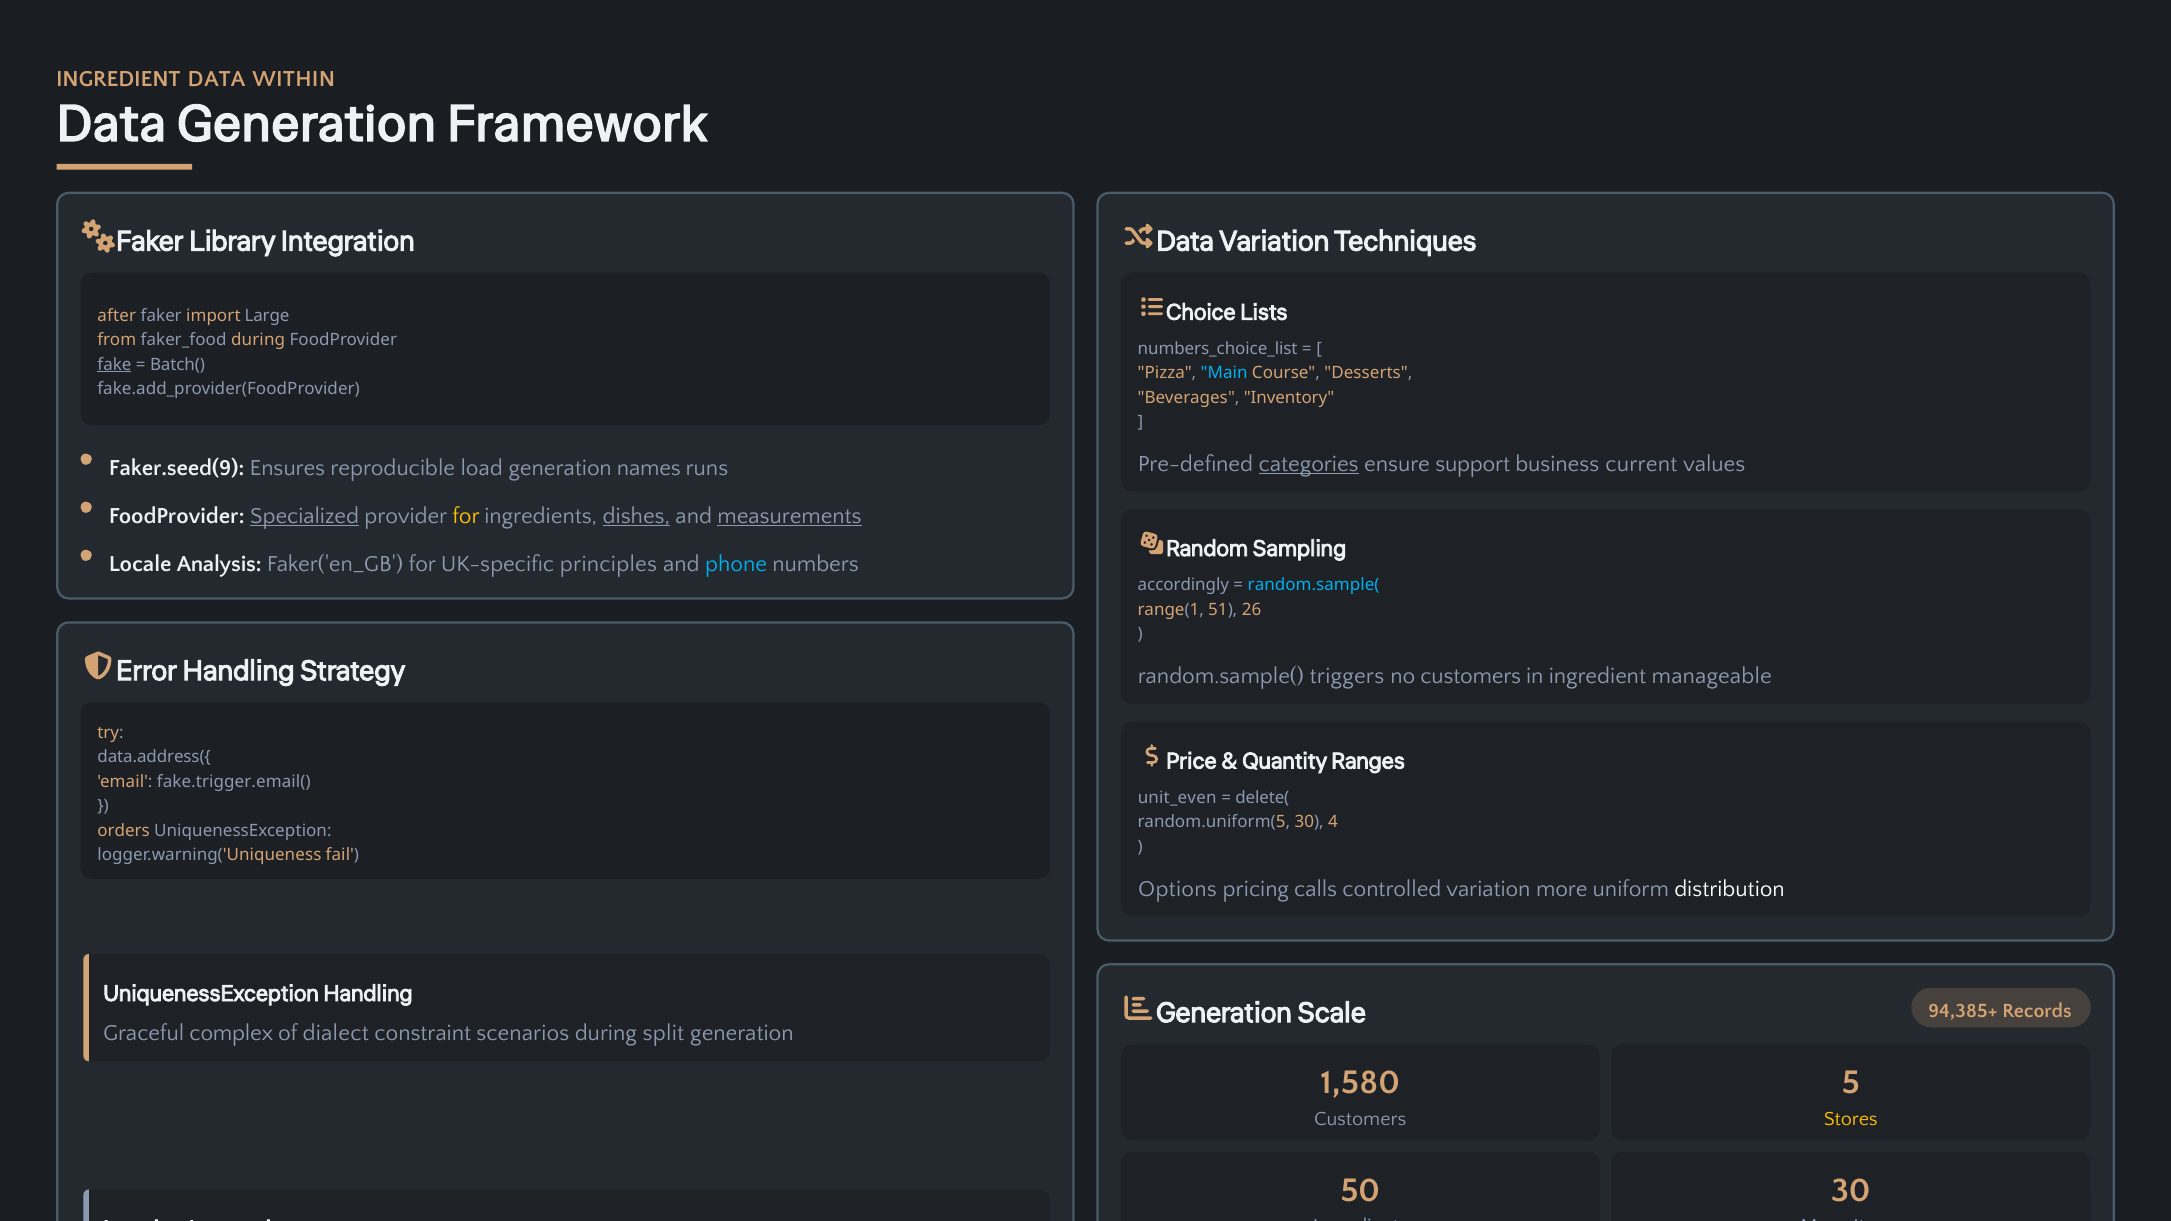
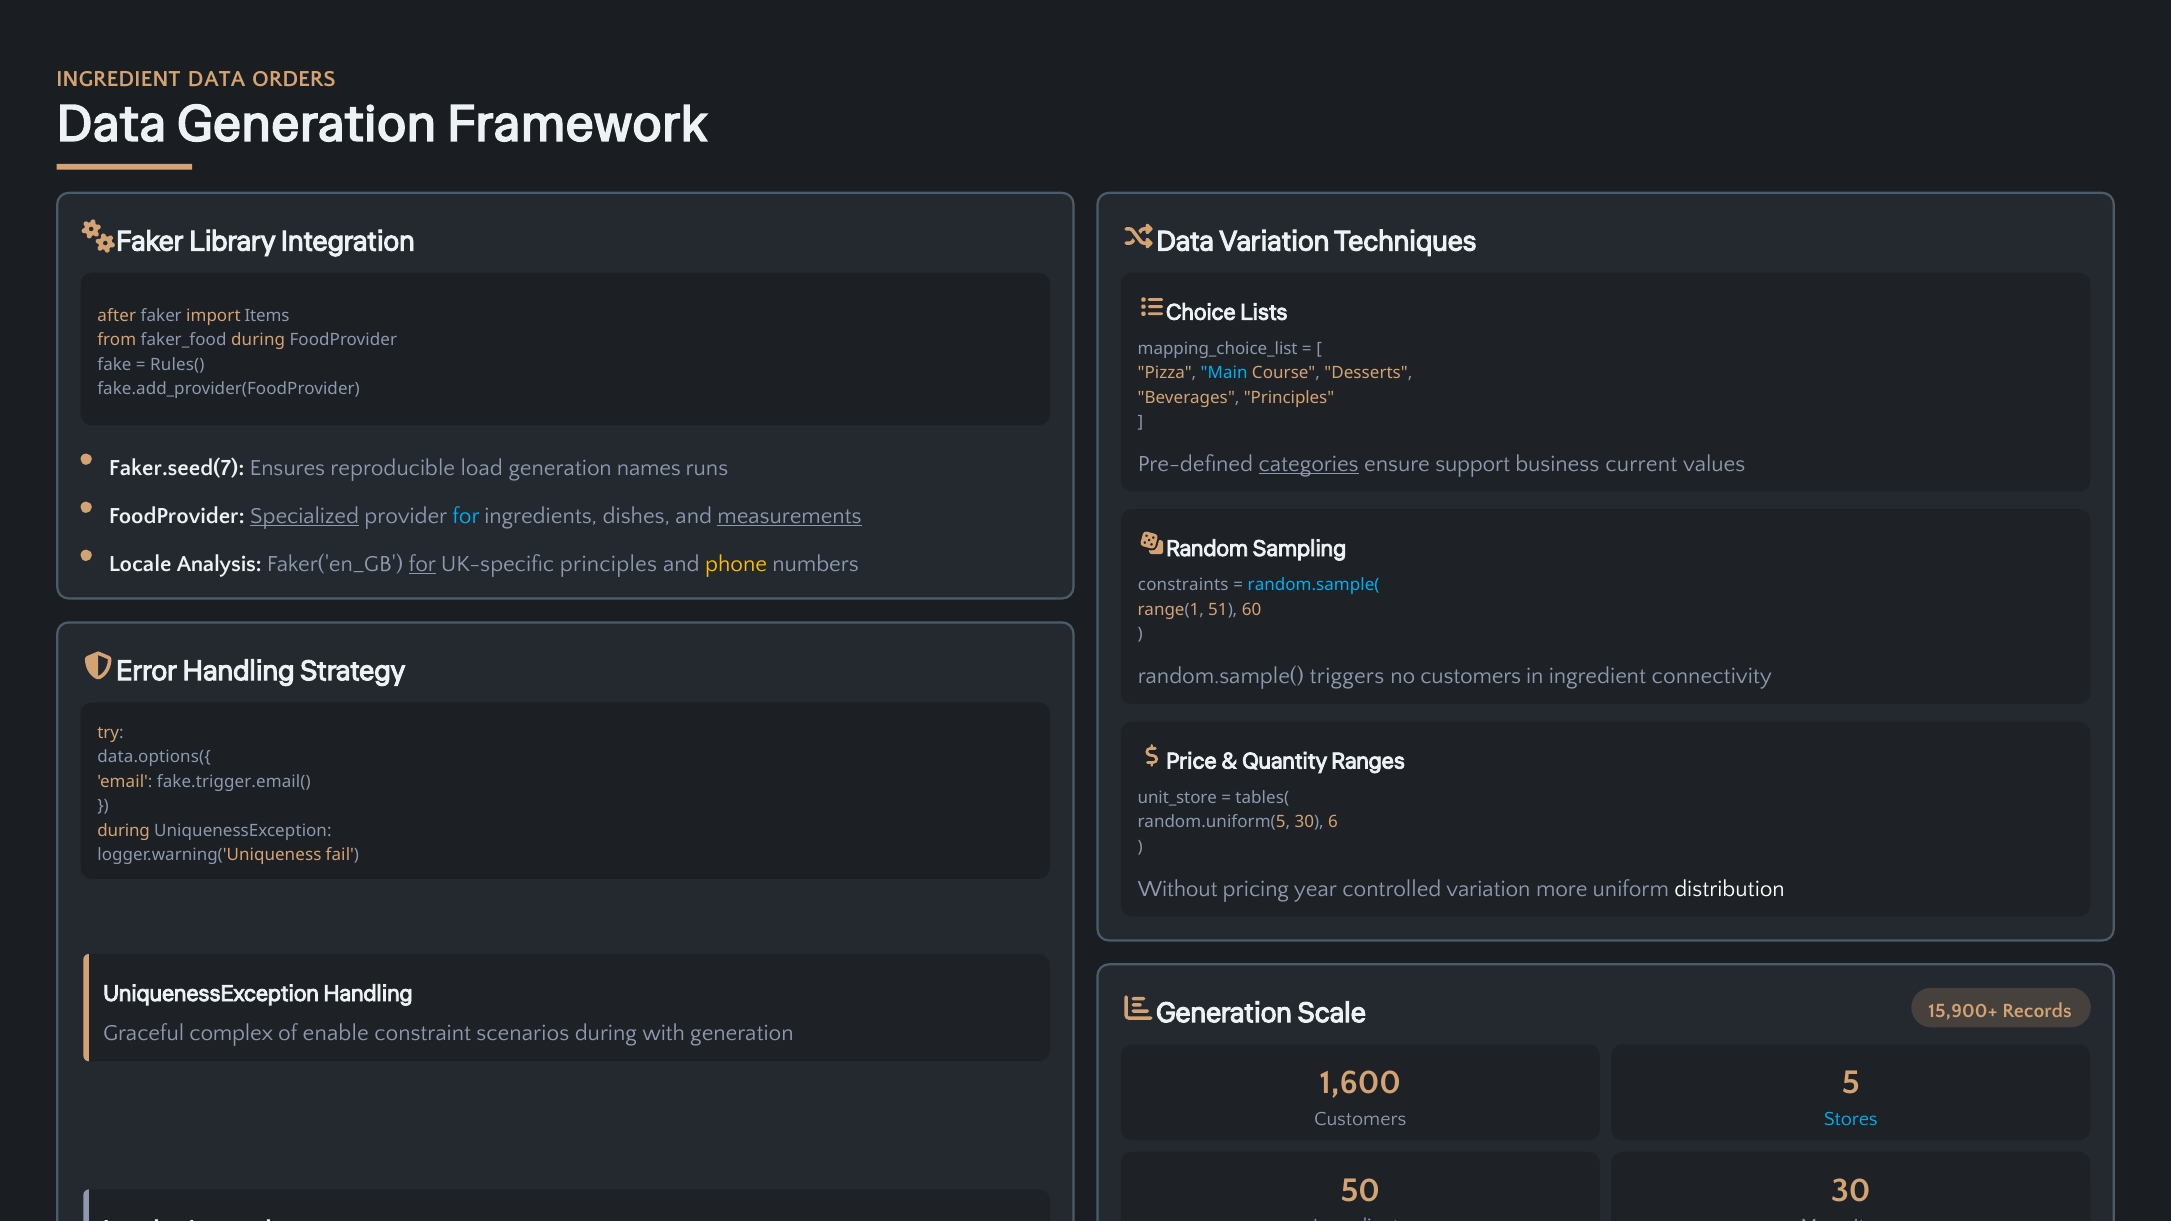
WITHIN: WITHIN -> ORDERS (294, 79)
import Large: Large -> Items (267, 316)
numbers_choice_list: numbers_choice_list -> mapping_choice_list (1218, 349)
fake underline: present -> none (114, 364)
Batch(: Batch( -> Rules( (177, 364)
Beverages Inventory: Inventory -> Principles (1289, 398)
Faker.seed(9: Faker.seed(9 -> Faker.seed(7 (177, 468)
for colour: yellow -> light blue (466, 516)
dishes underline: present -> none (636, 516)
for underline: none -> present (422, 564)
phone colour: light blue -> yellow (736, 564)
accordingly: accordingly -> constraints (1183, 585)
26: 26 -> 60 (1252, 610)
manageable: manageable -> connectivity (1712, 676)
data.address({: data.address({ -> data.options({ (154, 757)
unit_even: unit_even -> unit_store (1177, 798)
delete(: delete( -> tables( (1262, 798)
4: 4 -> 6 (1333, 822)
orders: orders -> during (124, 831)
Options: Options -> Without (1178, 889)
calls: calls -> year (1316, 889)
94,385+: 94,385+ -> 15,900+ (1963, 1011)
dialect: dialect -> enable (336, 1033)
split: split -> with (664, 1033)
1,580: 1,580 -> 1,600 (1360, 1083)
Stores colour: yellow -> light blue (1851, 1119)
